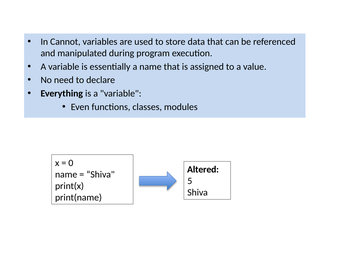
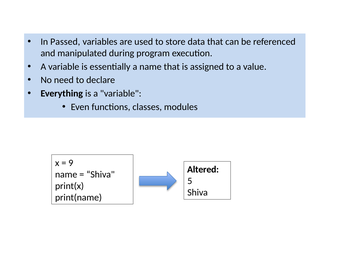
Cannot: Cannot -> Passed (65, 42)
0: 0 -> 9 (71, 163)
